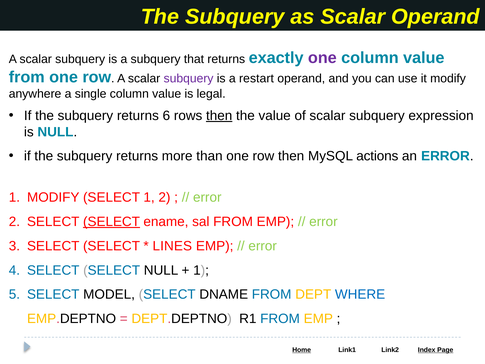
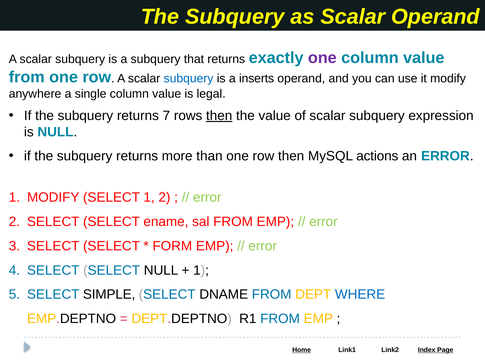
subquery colour: purple -> blue (189, 78)
restart: restart -> inserts (257, 78)
6: 6 -> 7 (166, 116)
SELECT underline: present -> none (111, 222)
LINES: LINES -> FORM (172, 246)
MODEL: MODEL -> SIMPLE (109, 294)
